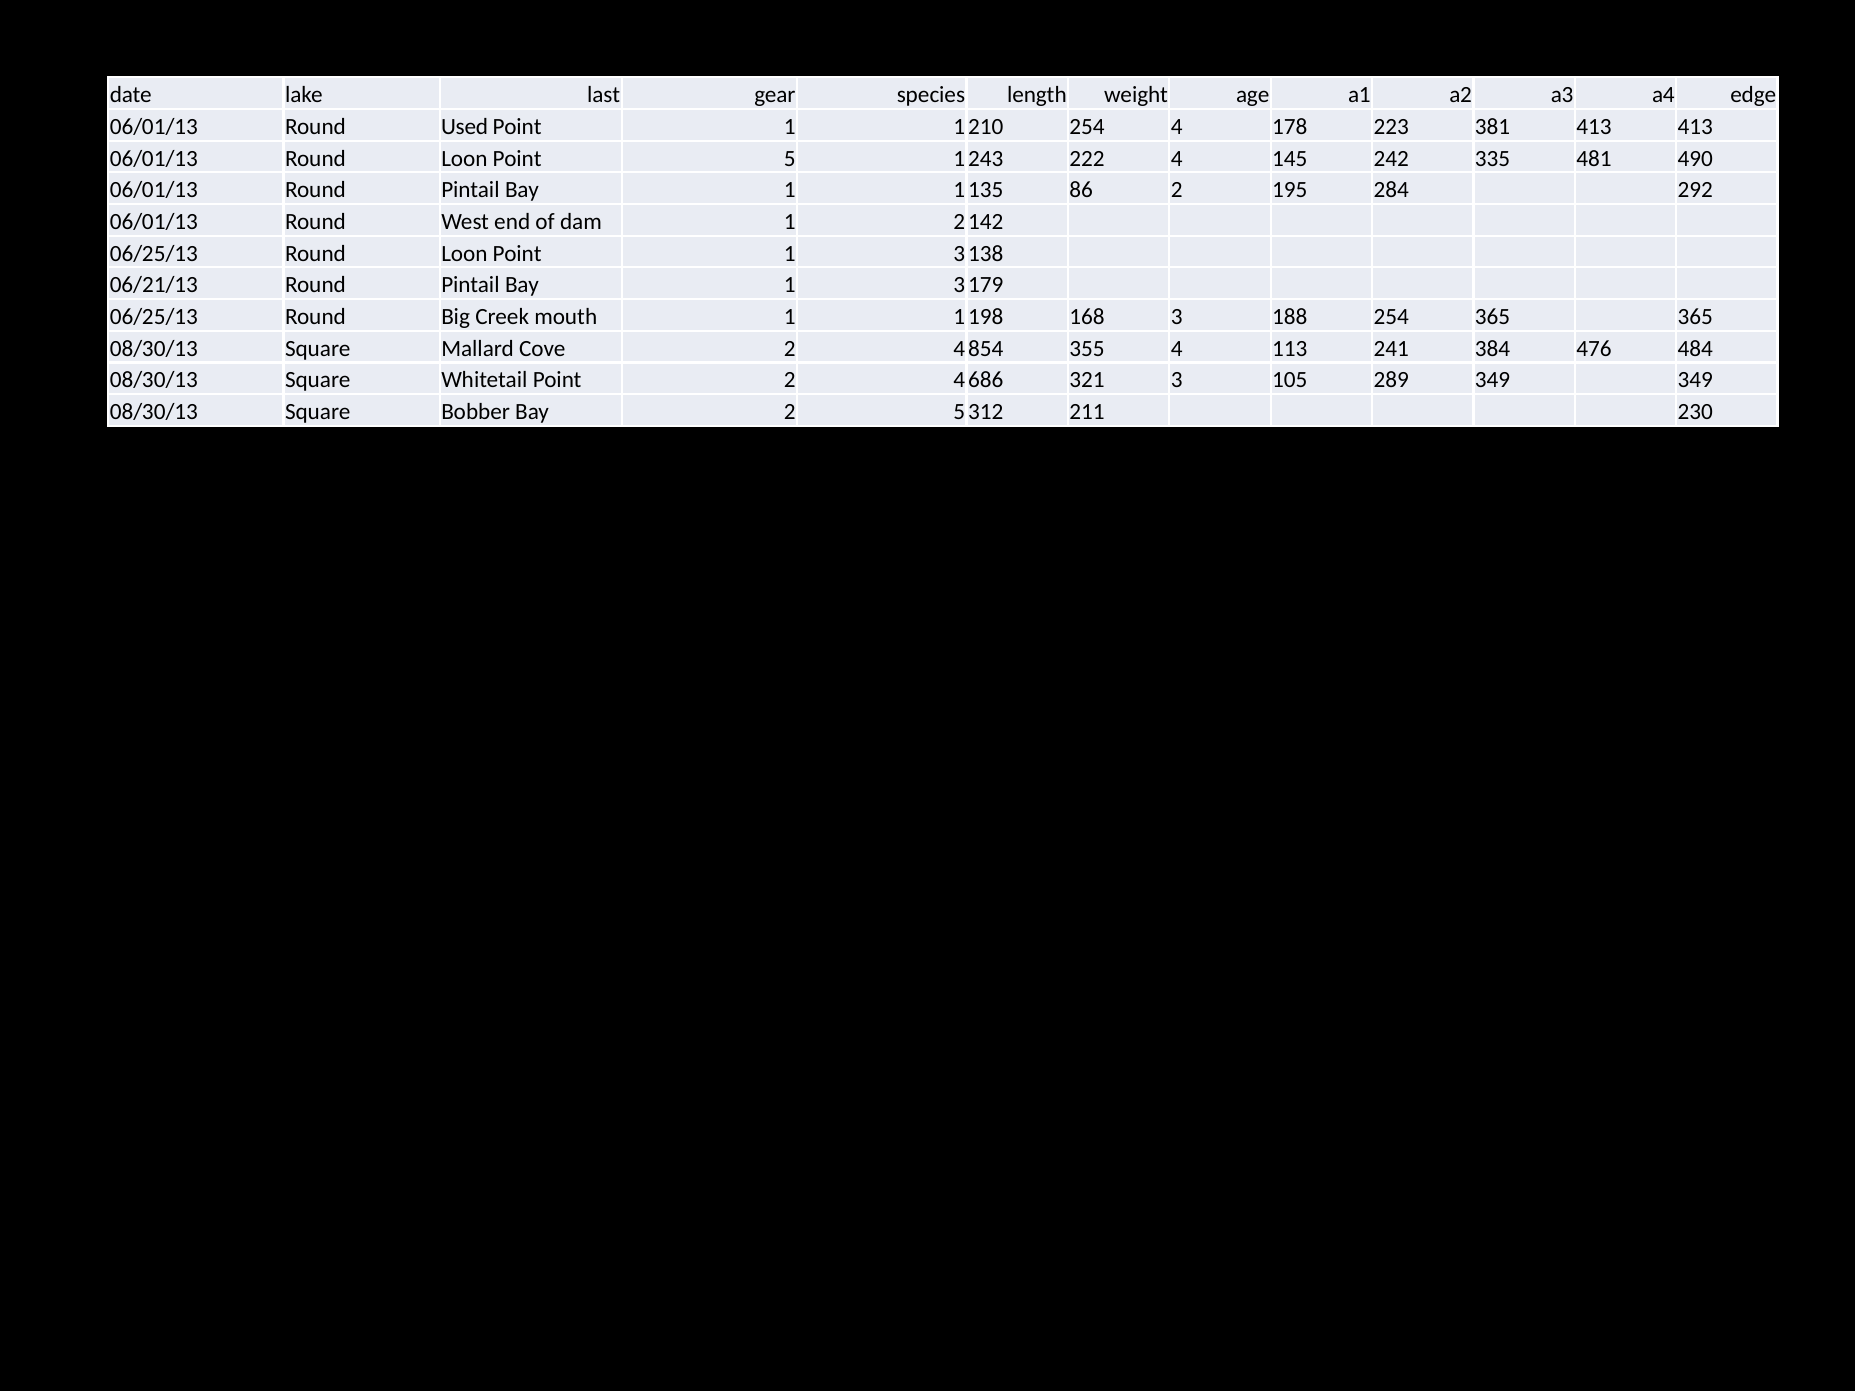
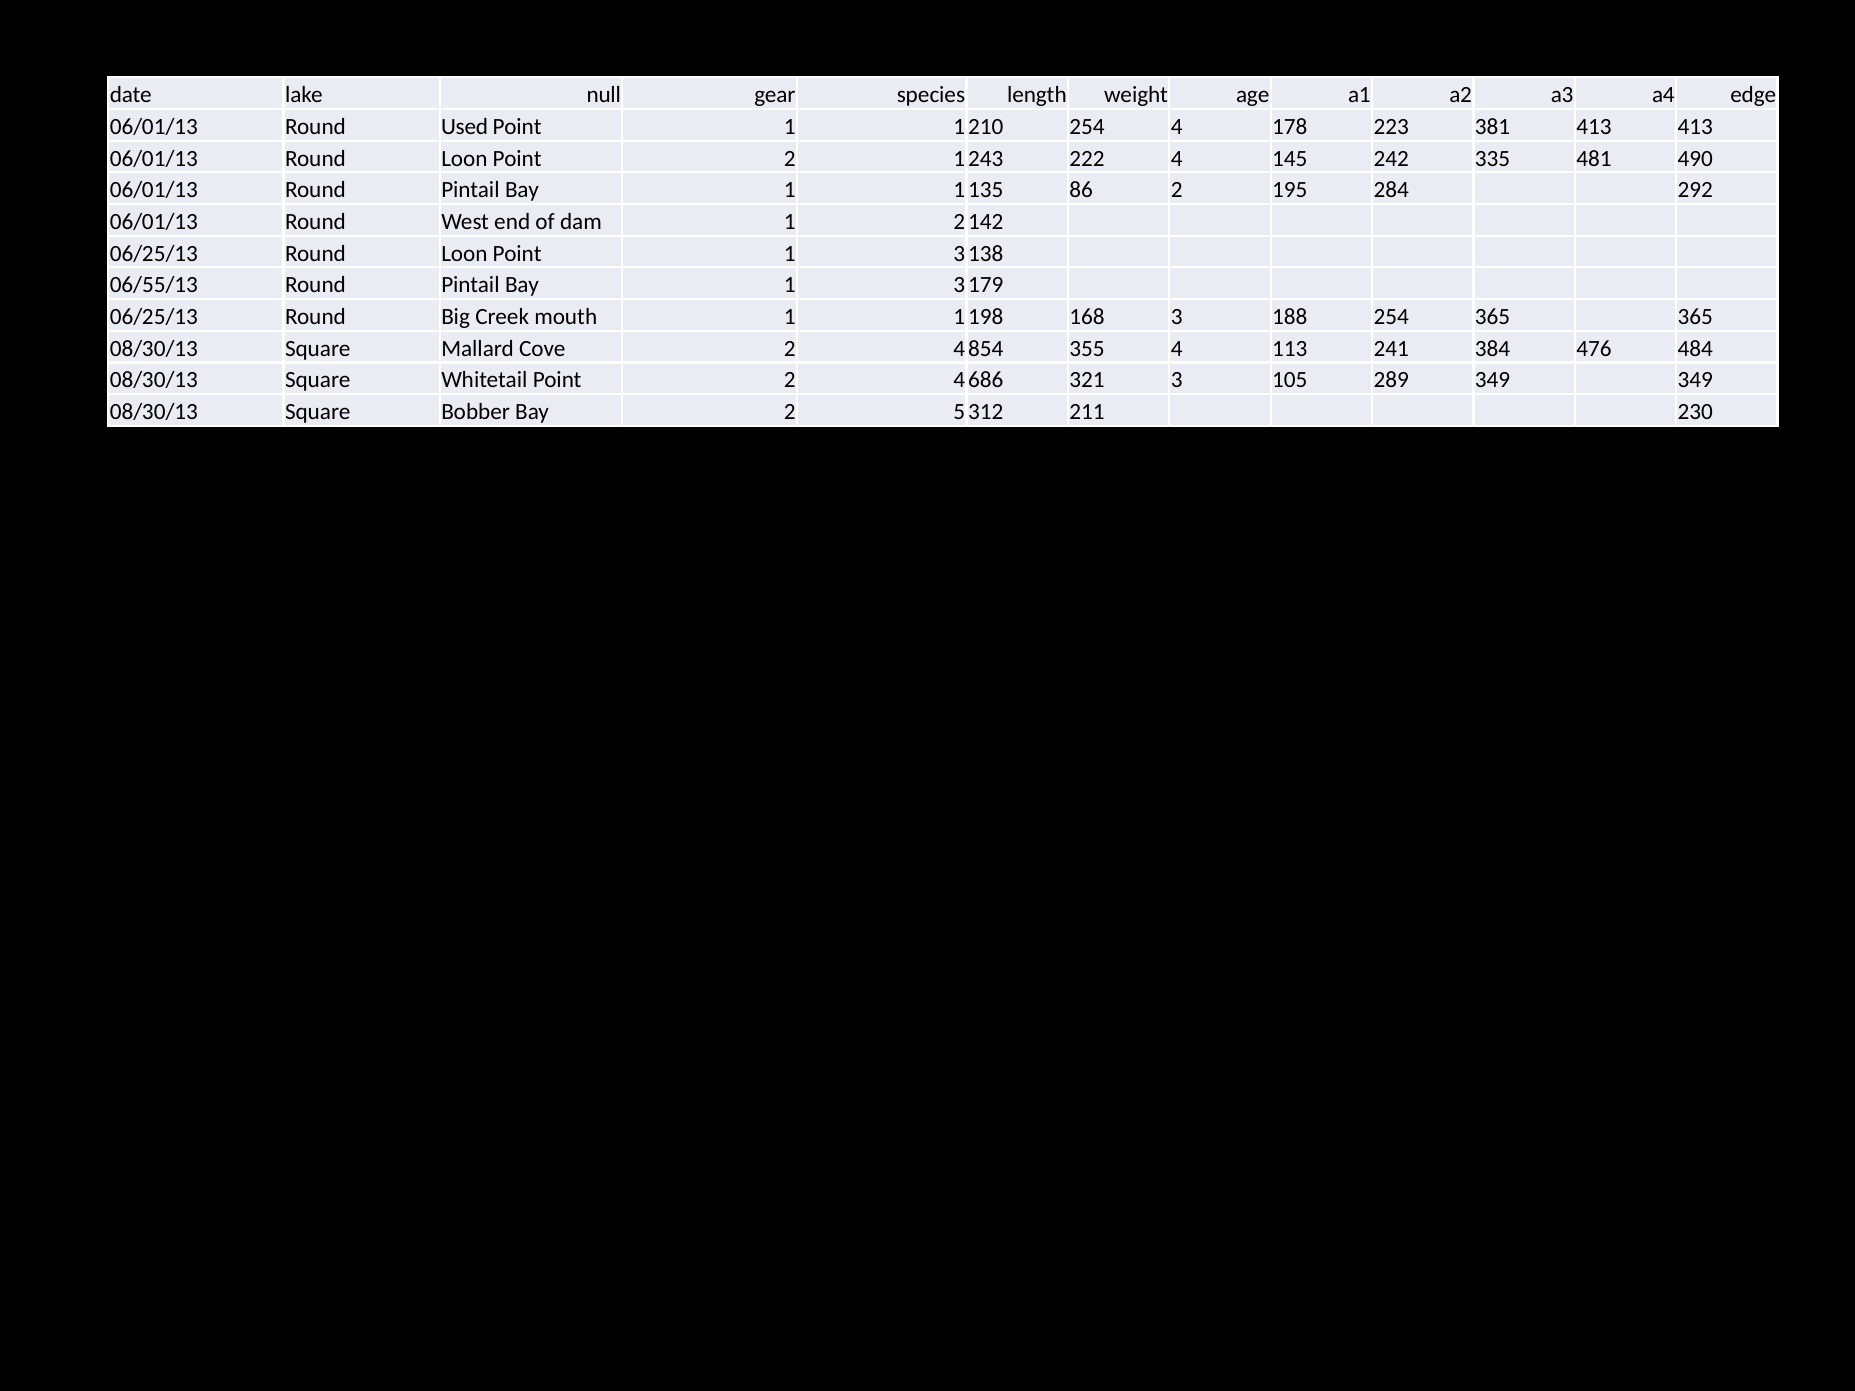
last: last -> null (604, 95)
Loon Point 5: 5 -> 2 (790, 158)
06/21/13: 06/21/13 -> 06/55/13 (154, 285)
